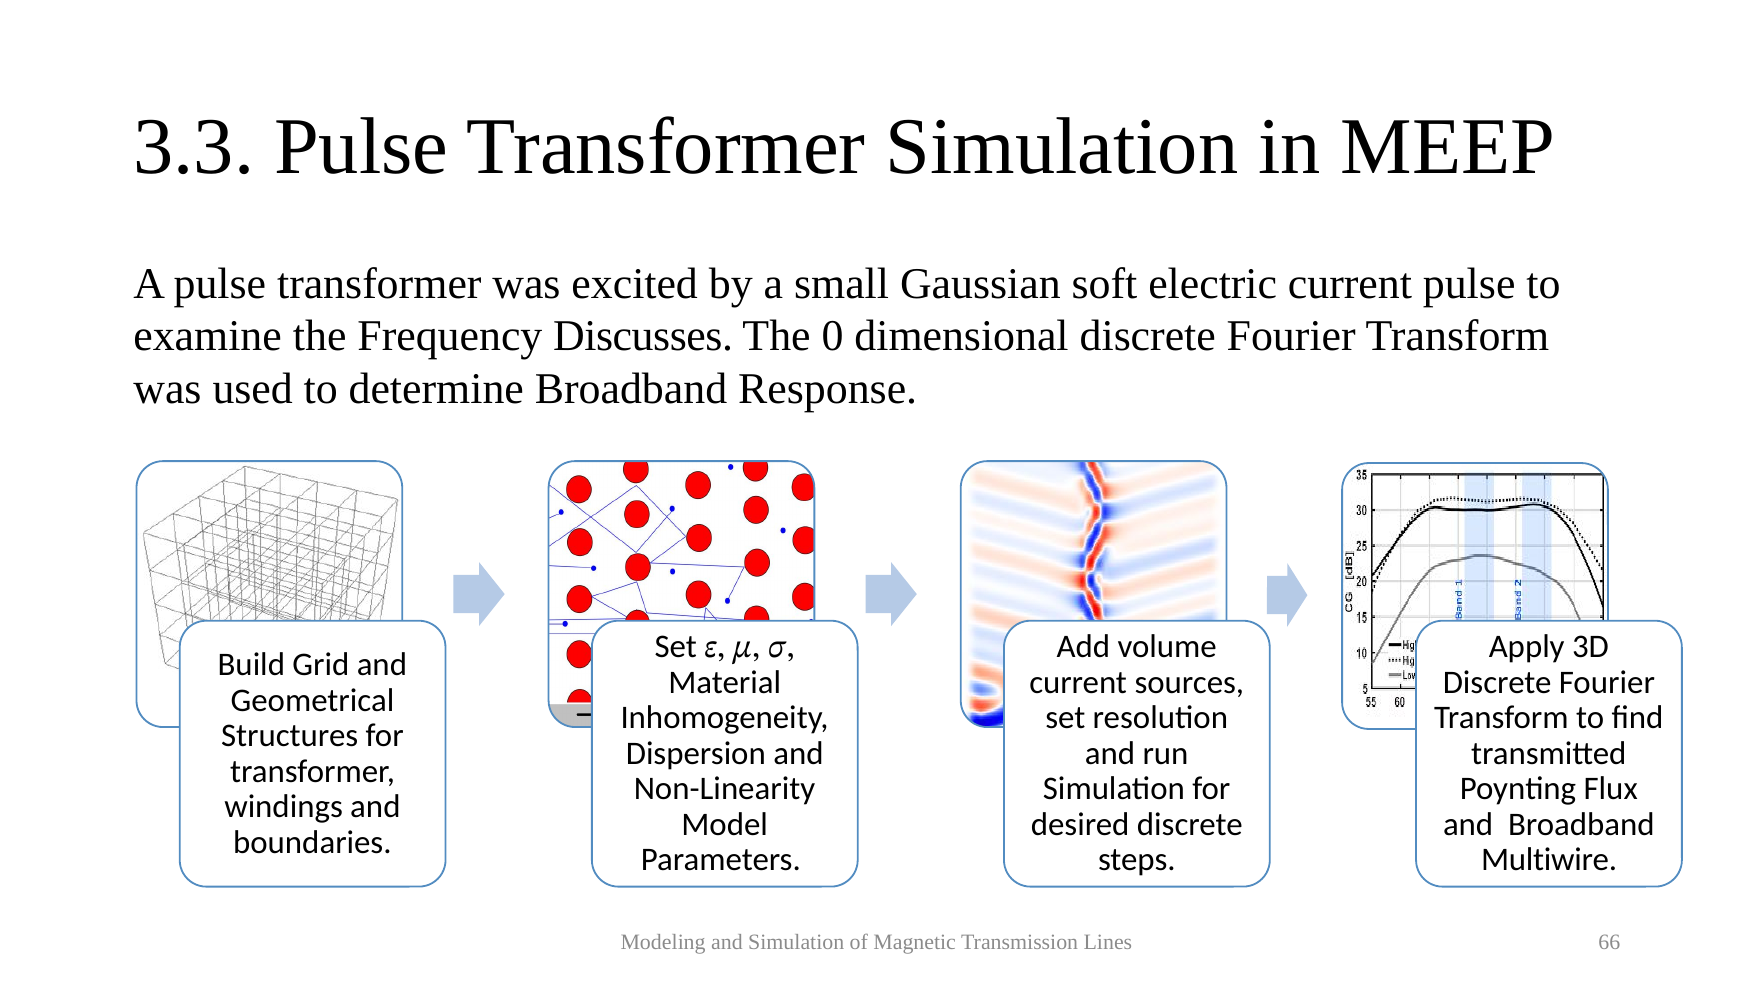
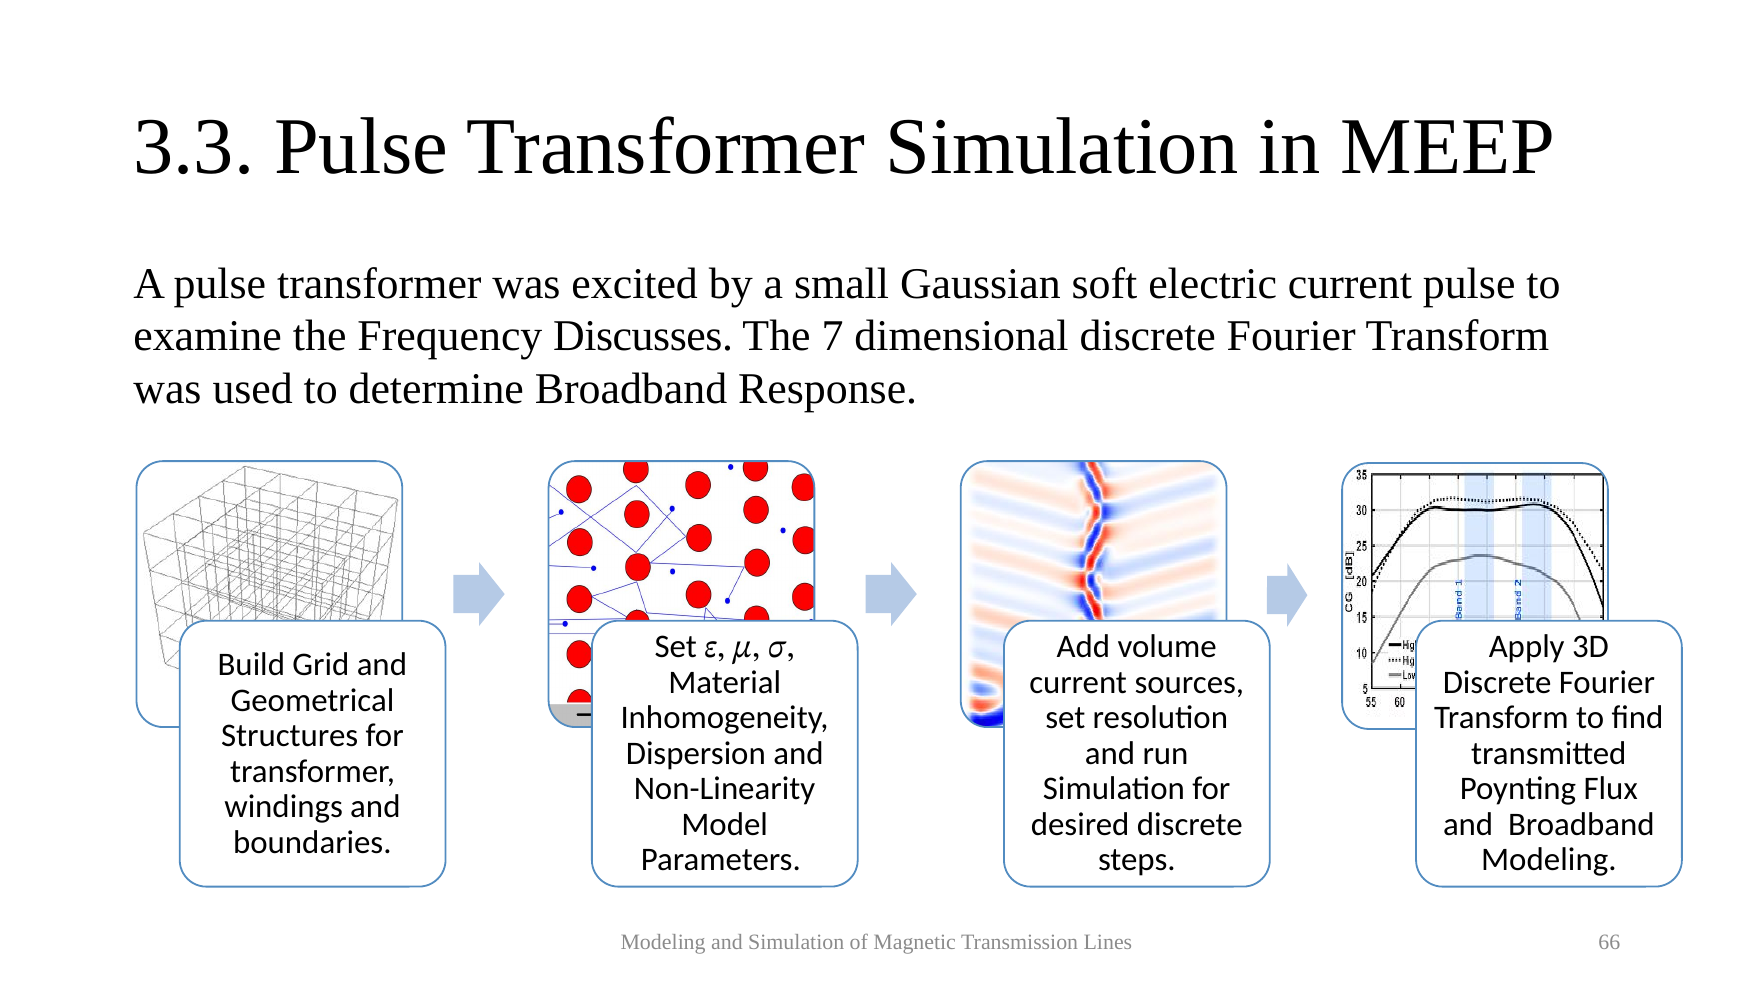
0: 0 -> 7 (832, 336)
Multiwire: Multiwire -> Modeling (1549, 860)
